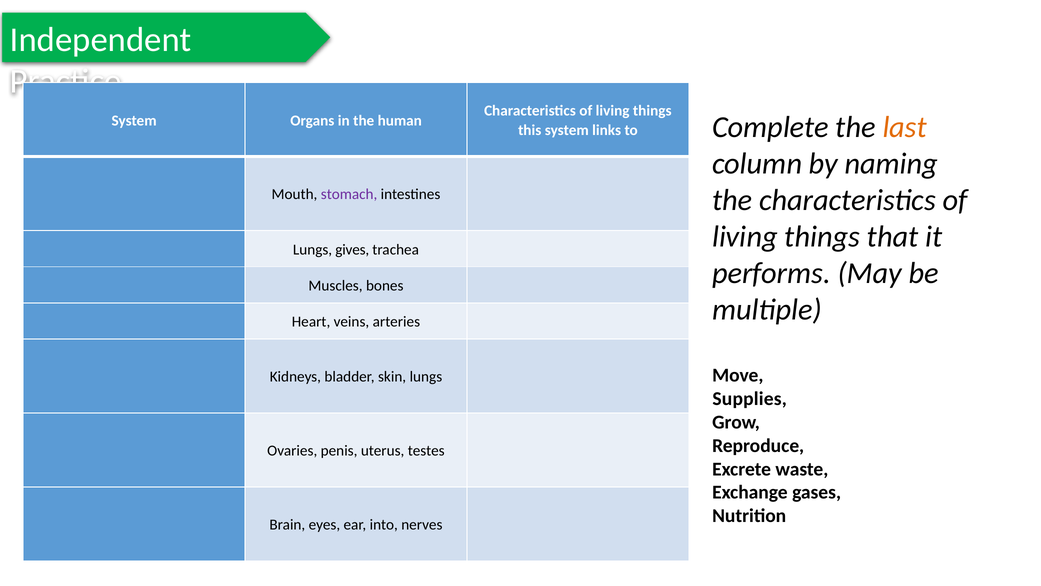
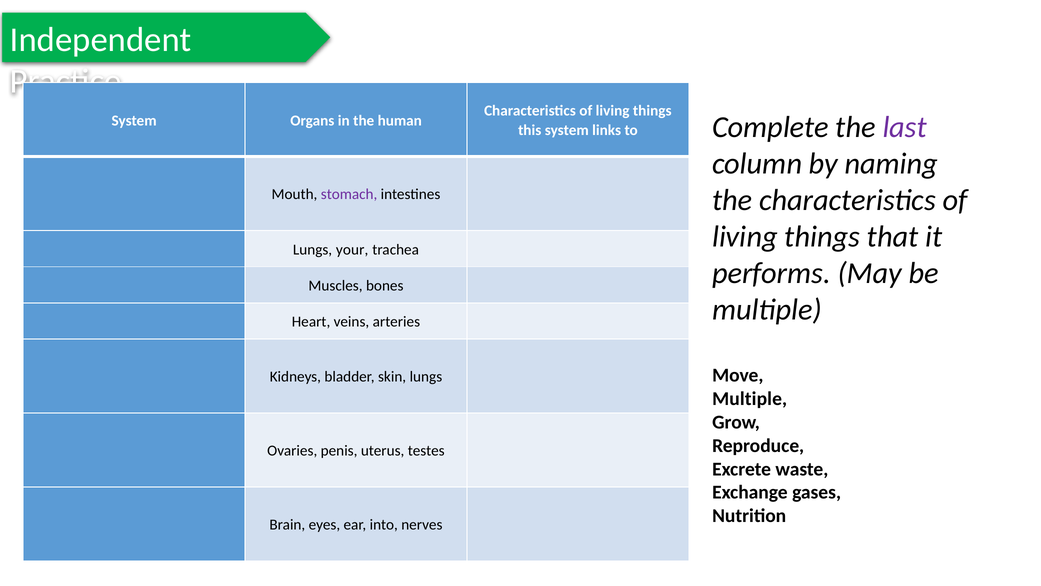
last colour: orange -> purple (905, 127)
gives: gives -> your (352, 249)
Supplies: Supplies -> Multiple (750, 398)
